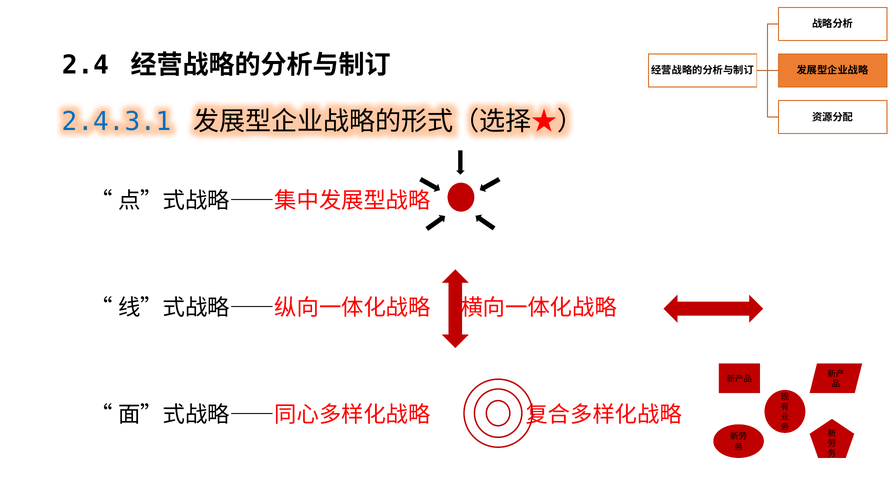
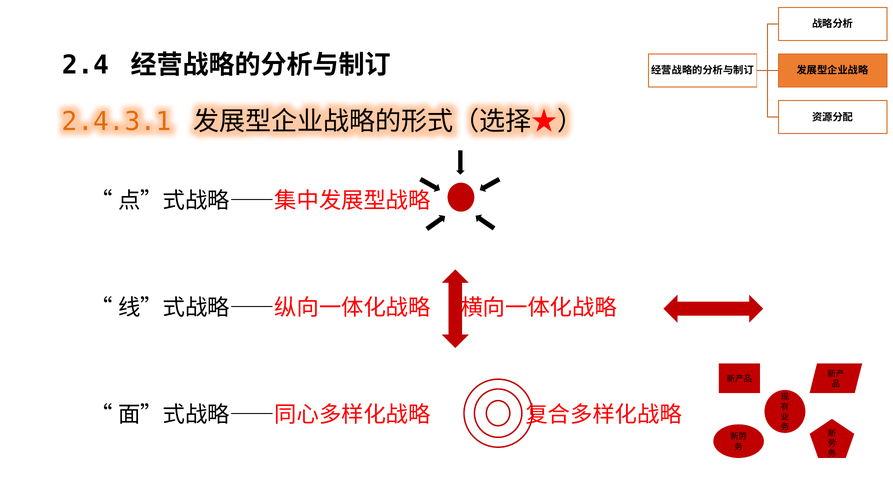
2.4.3.1 colour: blue -> orange (117, 122)
